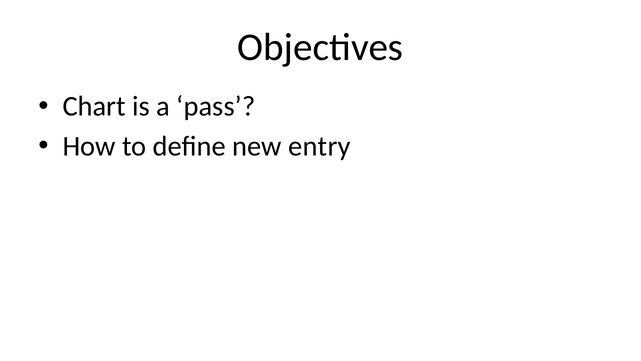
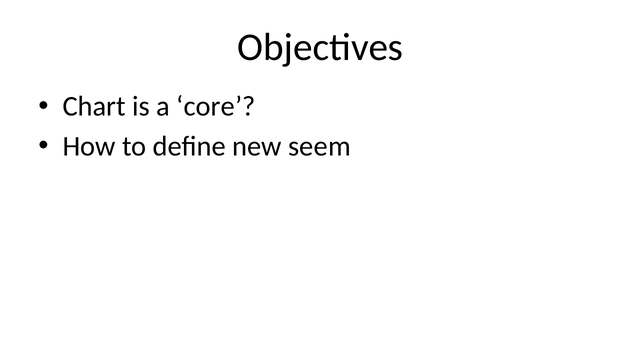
pass: pass -> core (216, 106)
entry: entry -> seem (319, 146)
